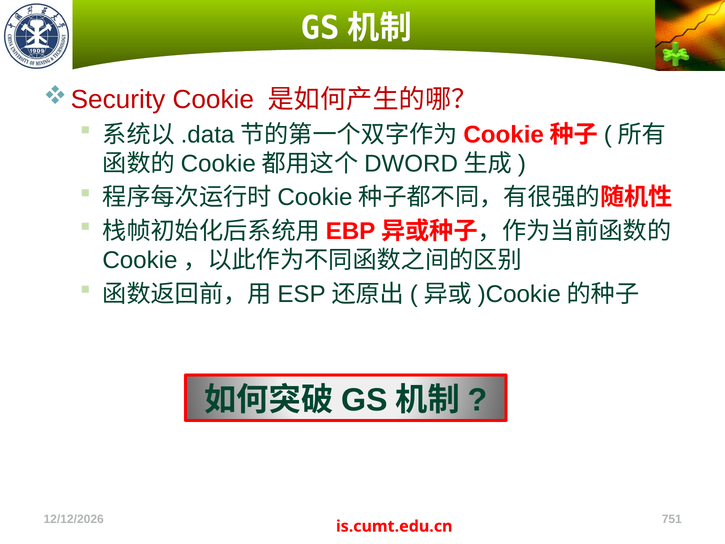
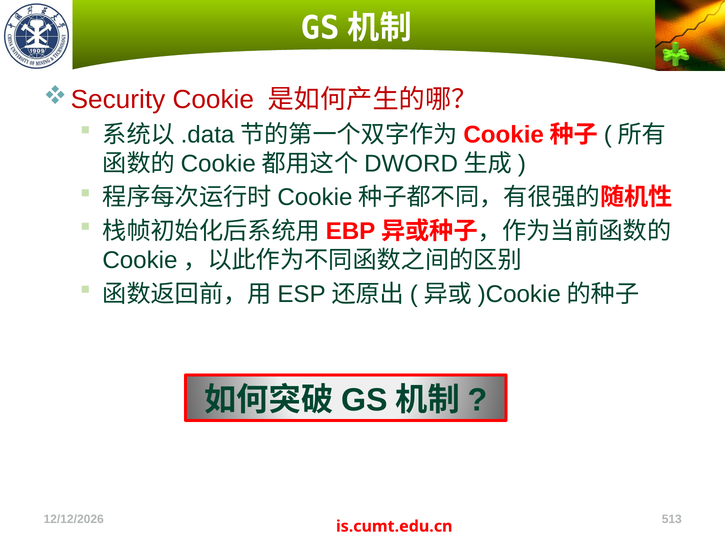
751: 751 -> 513 (672, 519)
